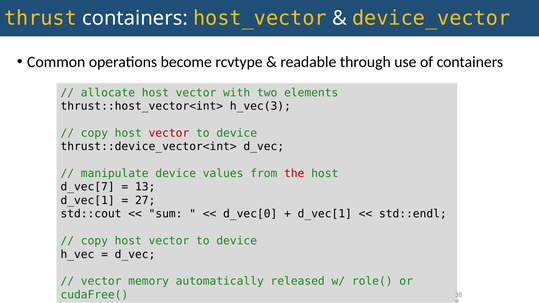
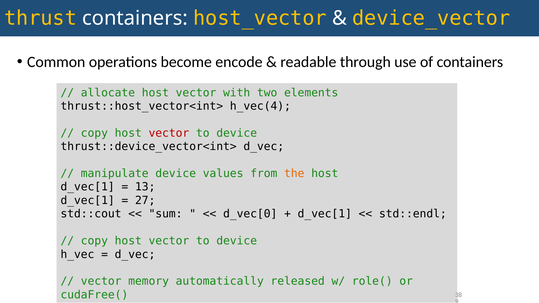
rcvtype: rcvtype -> encode (239, 62)
h_vec(3: h_vec(3 -> h_vec(4 (260, 106)
the colour: red -> orange (294, 174)
d_vec[7: d_vec[7 -> d_vec[1 (88, 187)
